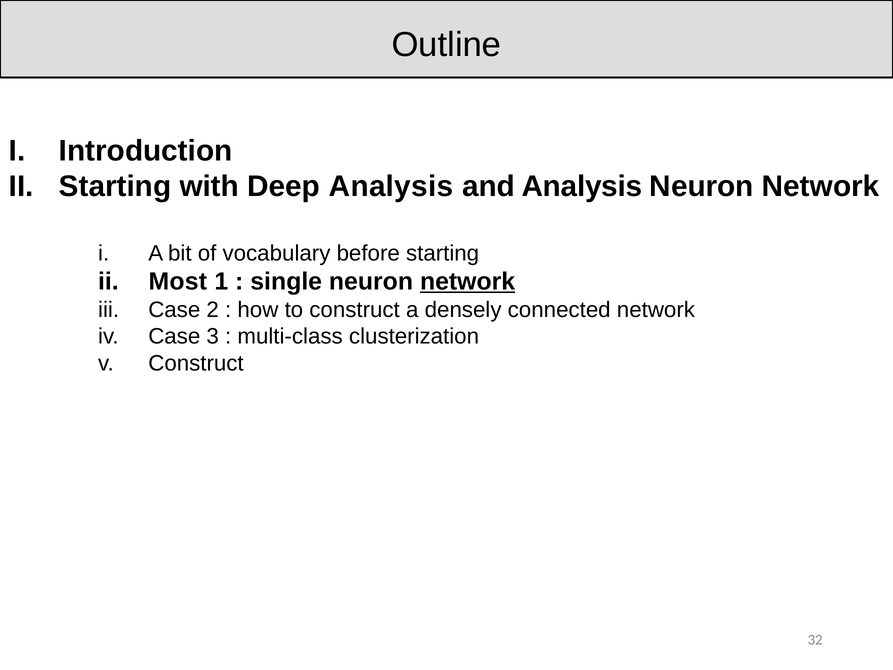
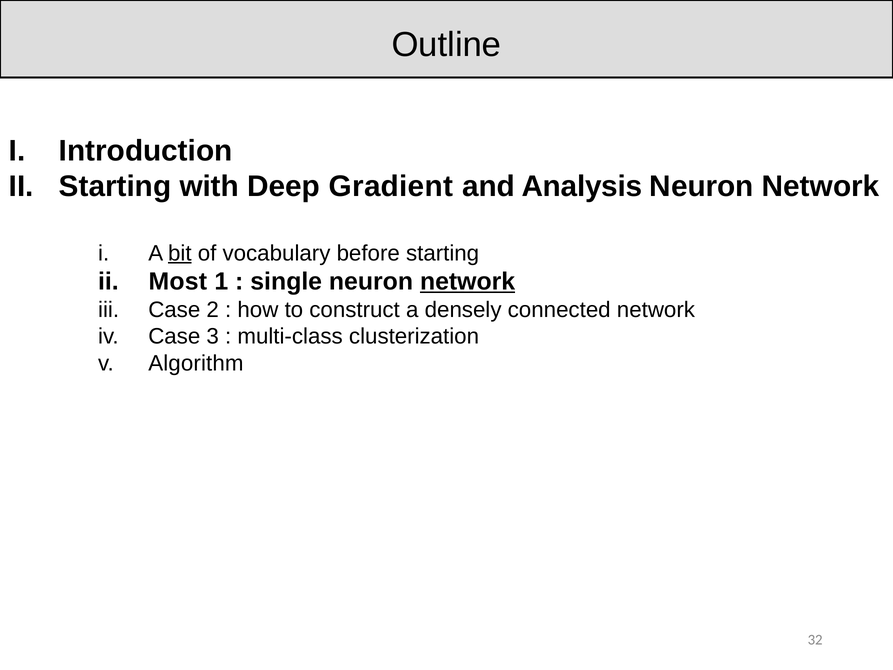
Deep Analysis: Analysis -> Gradient (391, 187)
bit underline: none -> present (180, 253)
Construct: Construct -> Algorithm (196, 363)
